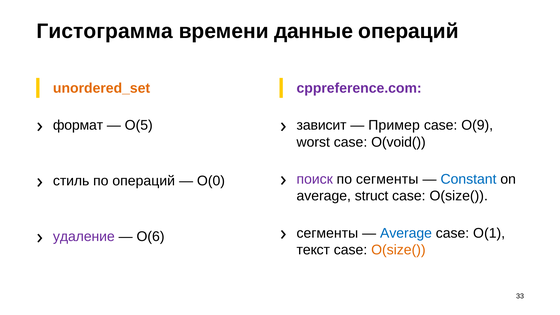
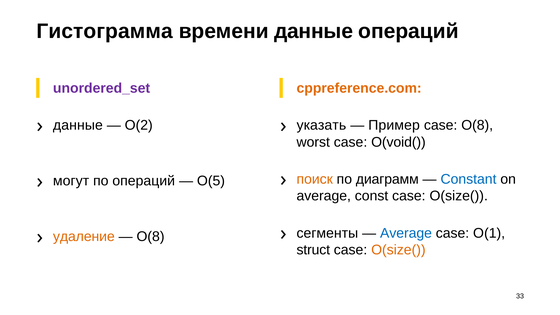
unordered_set colour: orange -> purple (102, 88)
cppreference.com colour: purple -> orange (359, 88)
формат: формат -> данные (78, 125)
O(5: O(5 -> O(2 (139, 125)
зависит: зависит -> указать (321, 125)
case O(9: O(9 -> O(8 (477, 125)
поиск colour: purple -> orange (315, 179)
по сегменты: сегменты -> диаграмм (387, 179)
стиль: стиль -> могут (71, 181)
O(0: O(0 -> O(5 (211, 181)
struct: struct -> const (372, 196)
удаление colour: purple -> orange (84, 237)
O(6: O(6 -> O(8 (151, 237)
текст: текст -> struct (313, 250)
